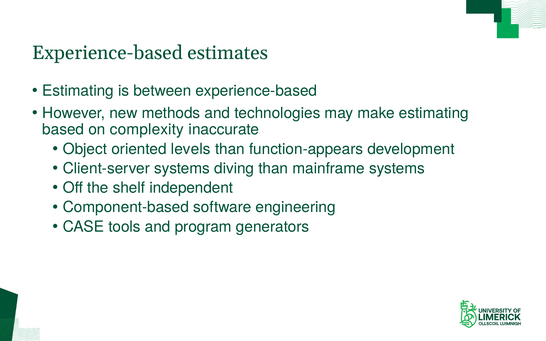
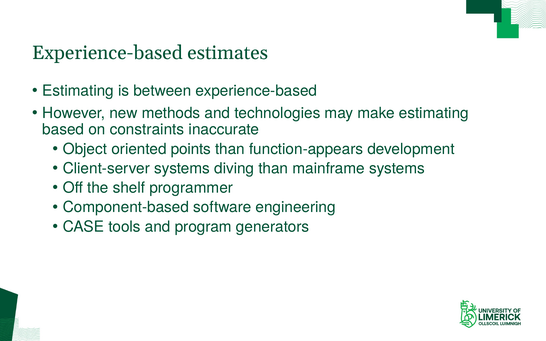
complexity: complexity -> constraints (147, 130)
levels: levels -> points (191, 149)
independent: independent -> programmer (191, 188)
